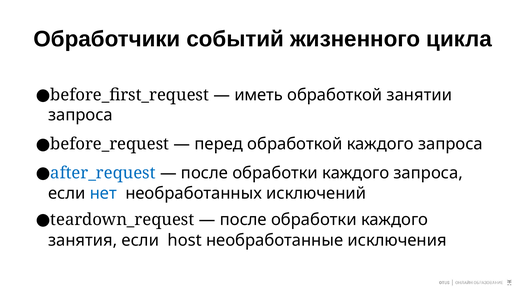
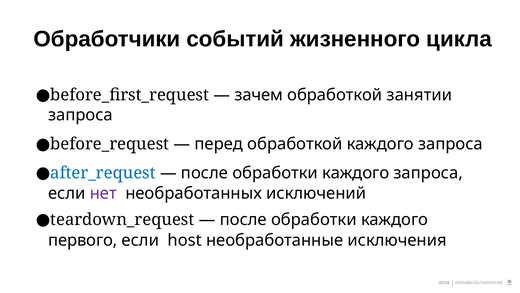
иметь: иметь -> зачем (259, 95)
нет colour: blue -> purple (103, 193)
занятия: занятия -> первого (83, 240)
